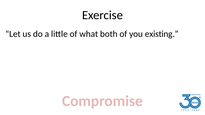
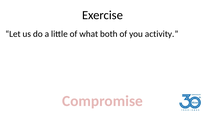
existing: existing -> activity (162, 34)
